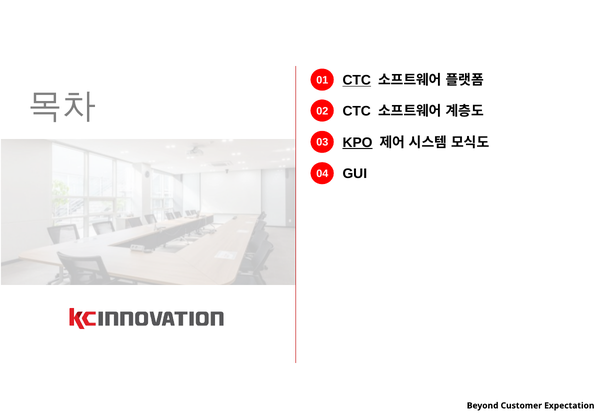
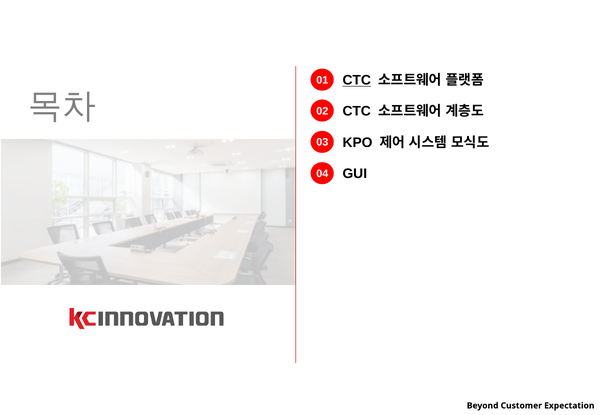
KPO underline: present -> none (357, 143)
